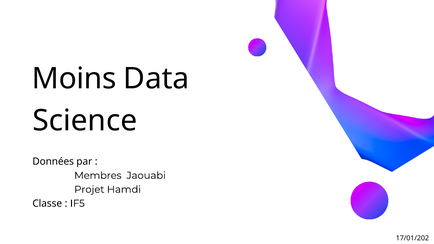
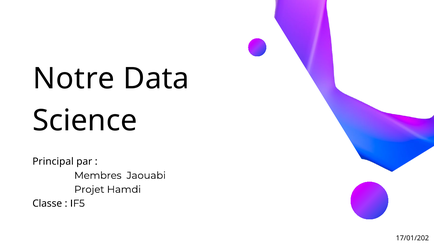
Moins: Moins -> Notre (74, 79)
Données: Données -> Principal (53, 162)
